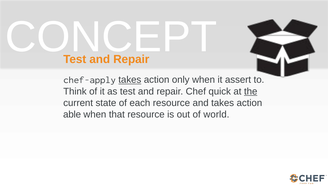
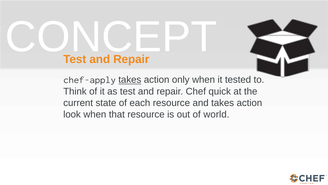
assert: assert -> tested (238, 80)
the underline: present -> none (251, 91)
able: able -> look (72, 114)
